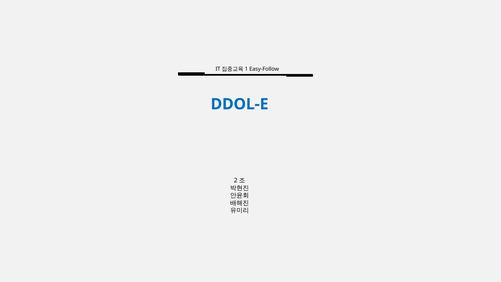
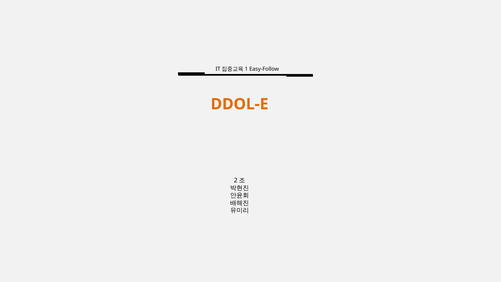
DDOL-E colour: blue -> orange (240, 104)
